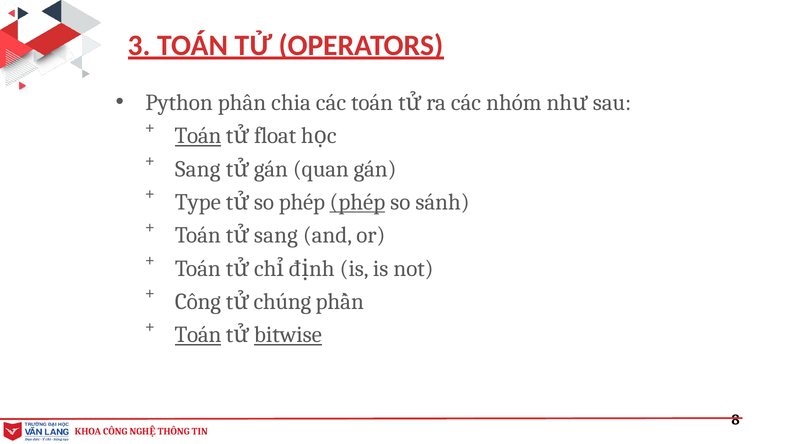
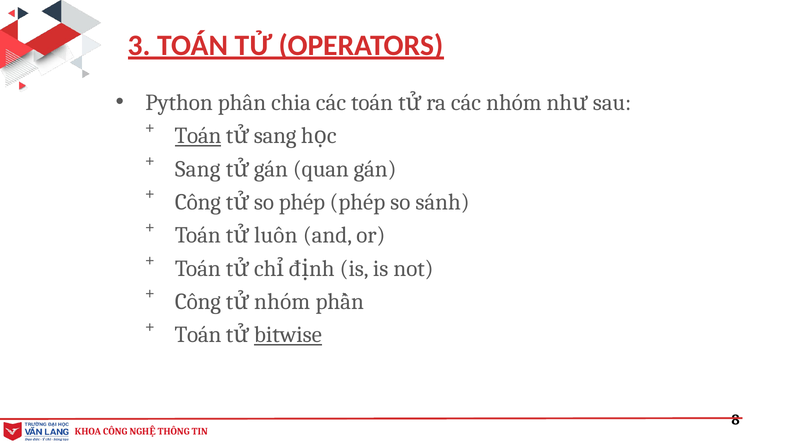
float: float -> sang (275, 136)
Type: Type -> Công (198, 202)
phép underline: present -> none (357, 202)
sang: sang -> luôn (276, 235)
chúng: chúng -> nhóm (282, 302)
Toán underline: present -> none (198, 335)
